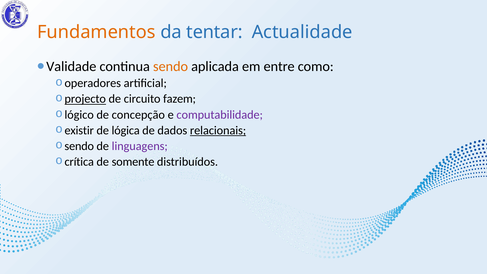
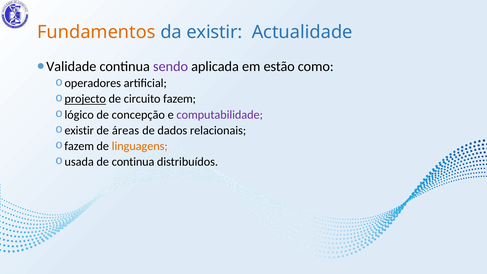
da tentar: tentar -> existir (214, 32)
sendo colour: orange -> purple (171, 66)
entre: entre -> estão (279, 66)
lógica: lógica -> áreas (126, 130)
relacionais underline: present -> none (218, 130)
sendo: sendo -> fazem (79, 146)
linguagens colour: purple -> orange (140, 146)
crítica: crítica -> usada (79, 162)
de somente: somente -> continua (133, 162)
